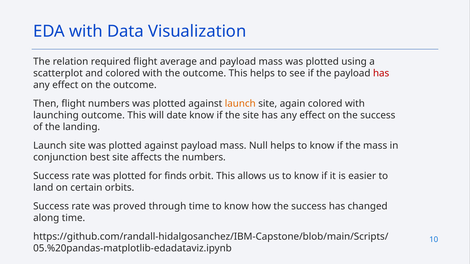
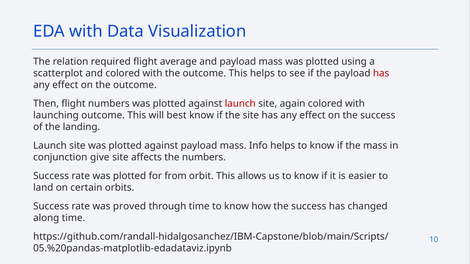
launch colour: orange -> red (240, 104)
date: date -> best (177, 115)
Null: Null -> Info (258, 146)
best: best -> give (100, 158)
finds: finds -> from (176, 176)
